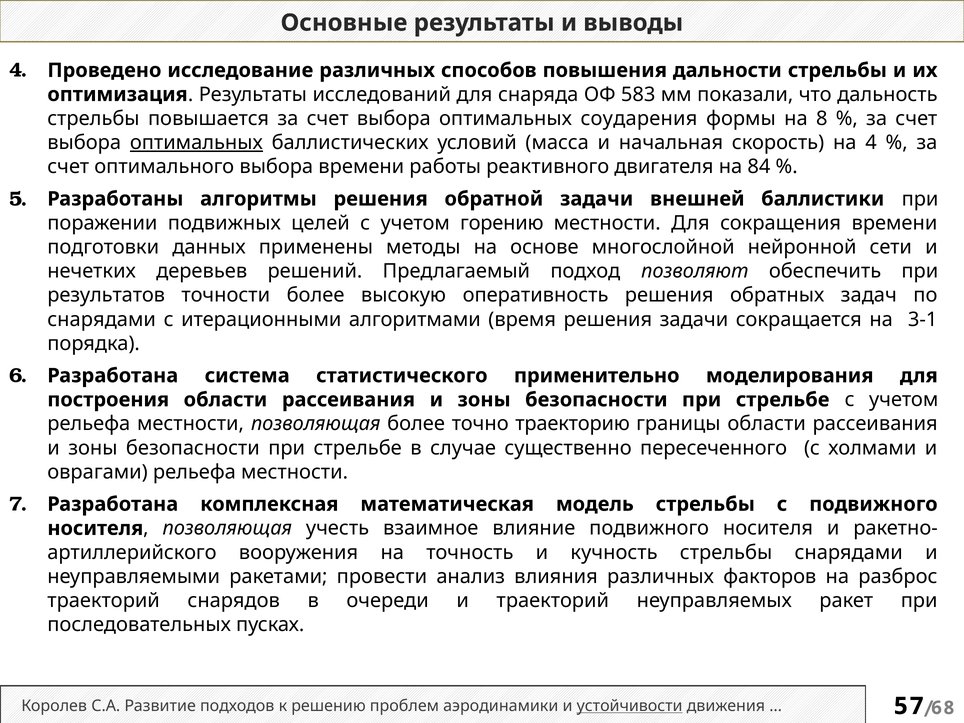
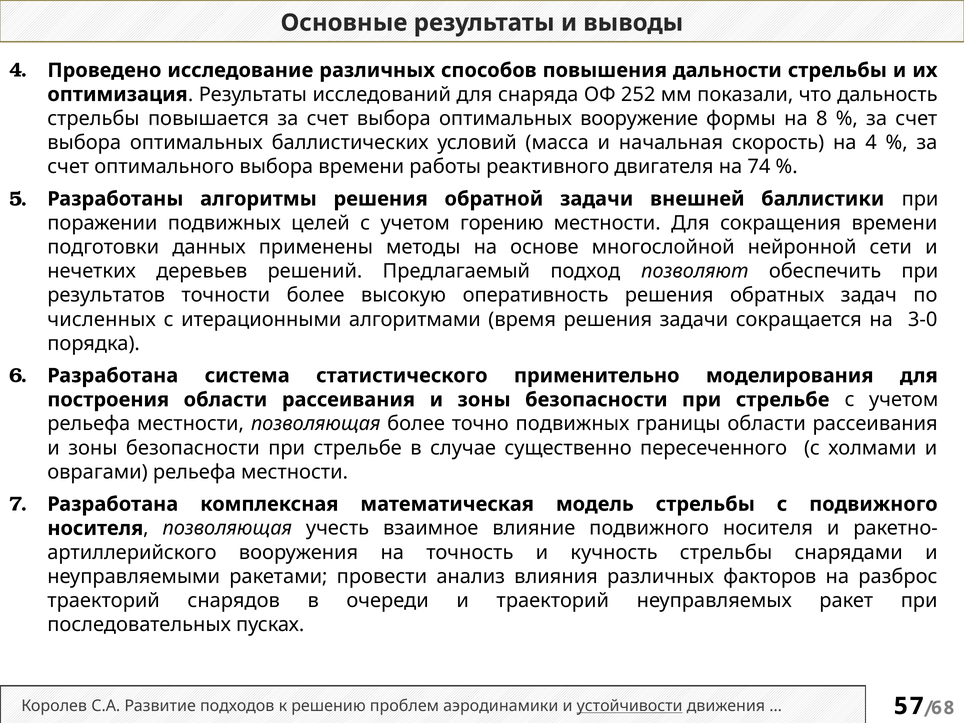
583: 583 -> 252 (638, 94)
соударения: соударения -> вооружение (639, 119)
оптимальных underline: present -> none (196, 143)
84: 84 -> 74 (759, 167)
снарядами: снарядами -> численных (102, 319)
3-1: 3-1 -> 3-0 (923, 319)
точно траекторию: траекторию -> подвижных (572, 424)
